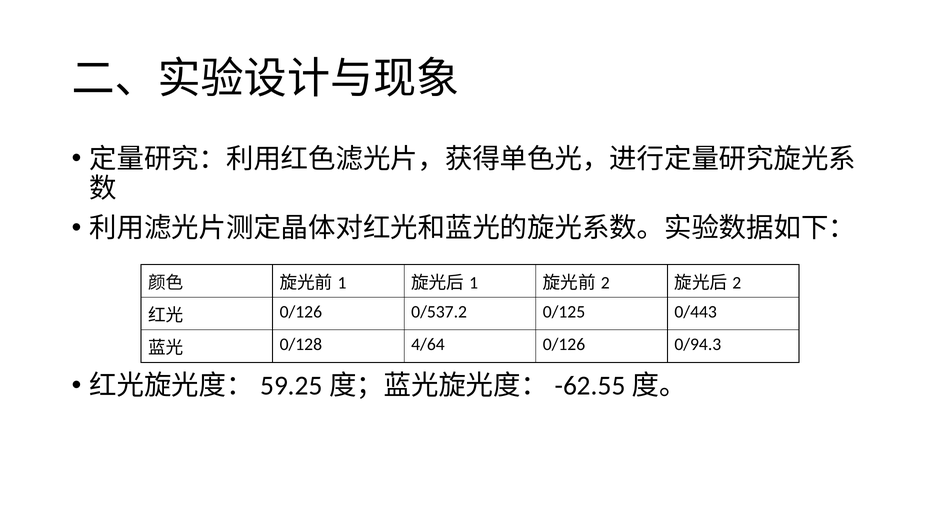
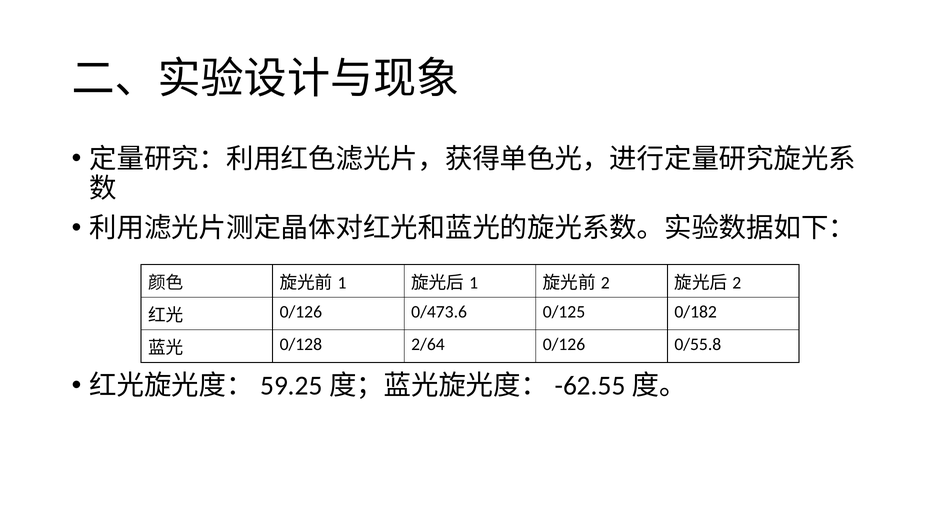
0/537.2: 0/537.2 -> 0/473.6 (439, 312)
0/443: 0/443 -> 0/182 (696, 312)
4/64: 4/64 -> 2/64 (428, 344)
0/94.3: 0/94.3 -> 0/55.8 (698, 344)
